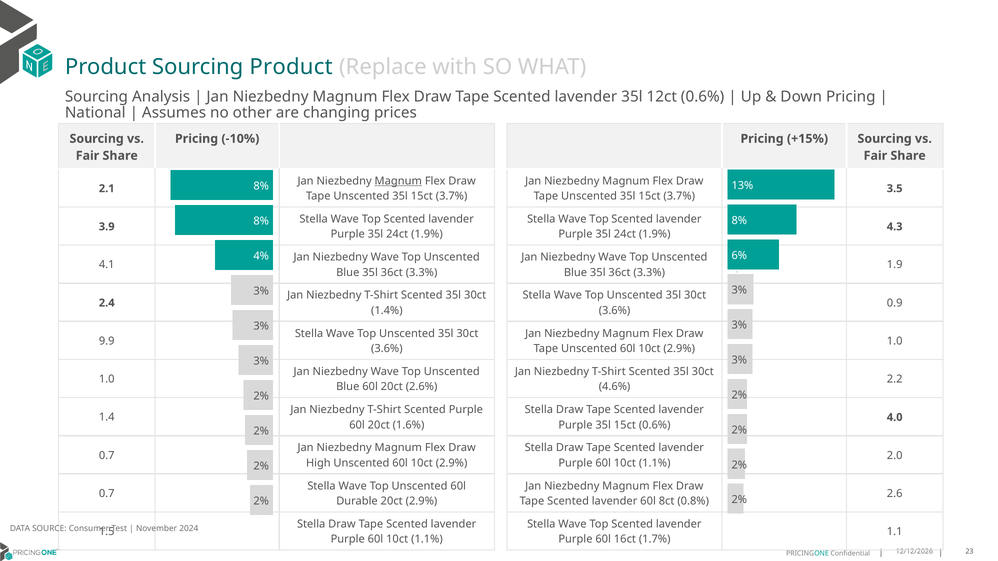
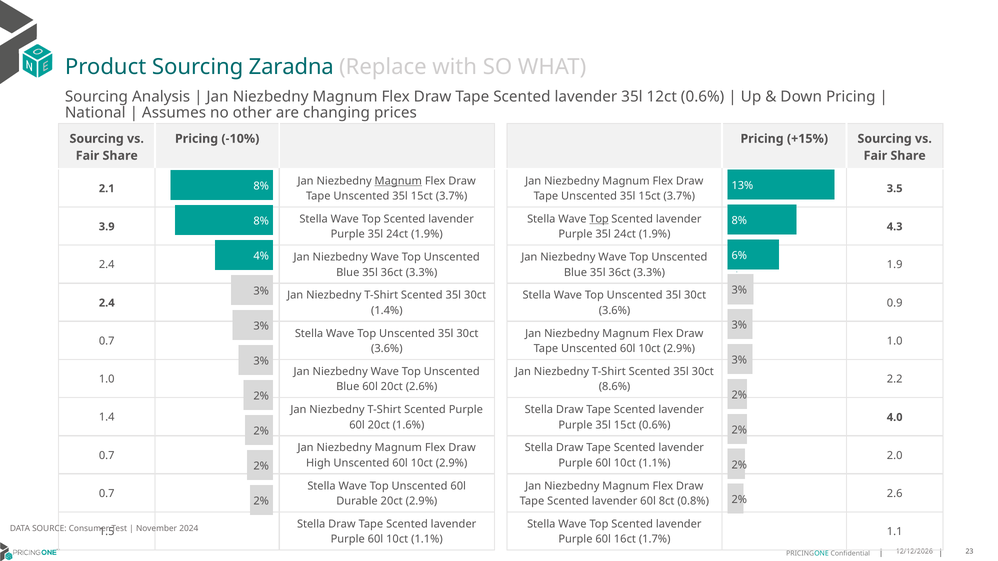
Sourcing Product: Product -> Zaradna (291, 67)
Top underline: none -> present (599, 219)
4.1: 4.1 -> 2.4 (107, 265)
9.9: 9.9 -> 0.7 (107, 341)
4.6%: 4.6% -> 8.6% (615, 387)
